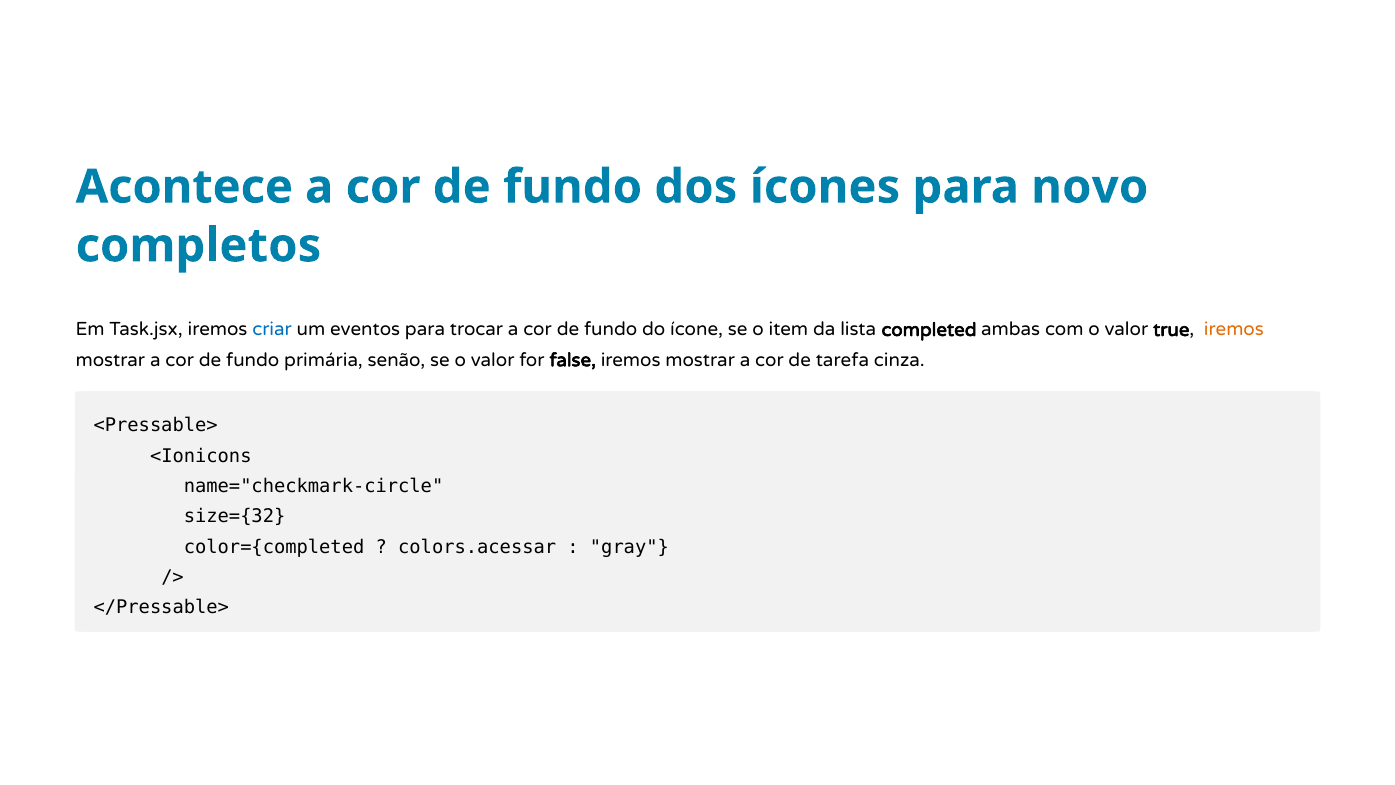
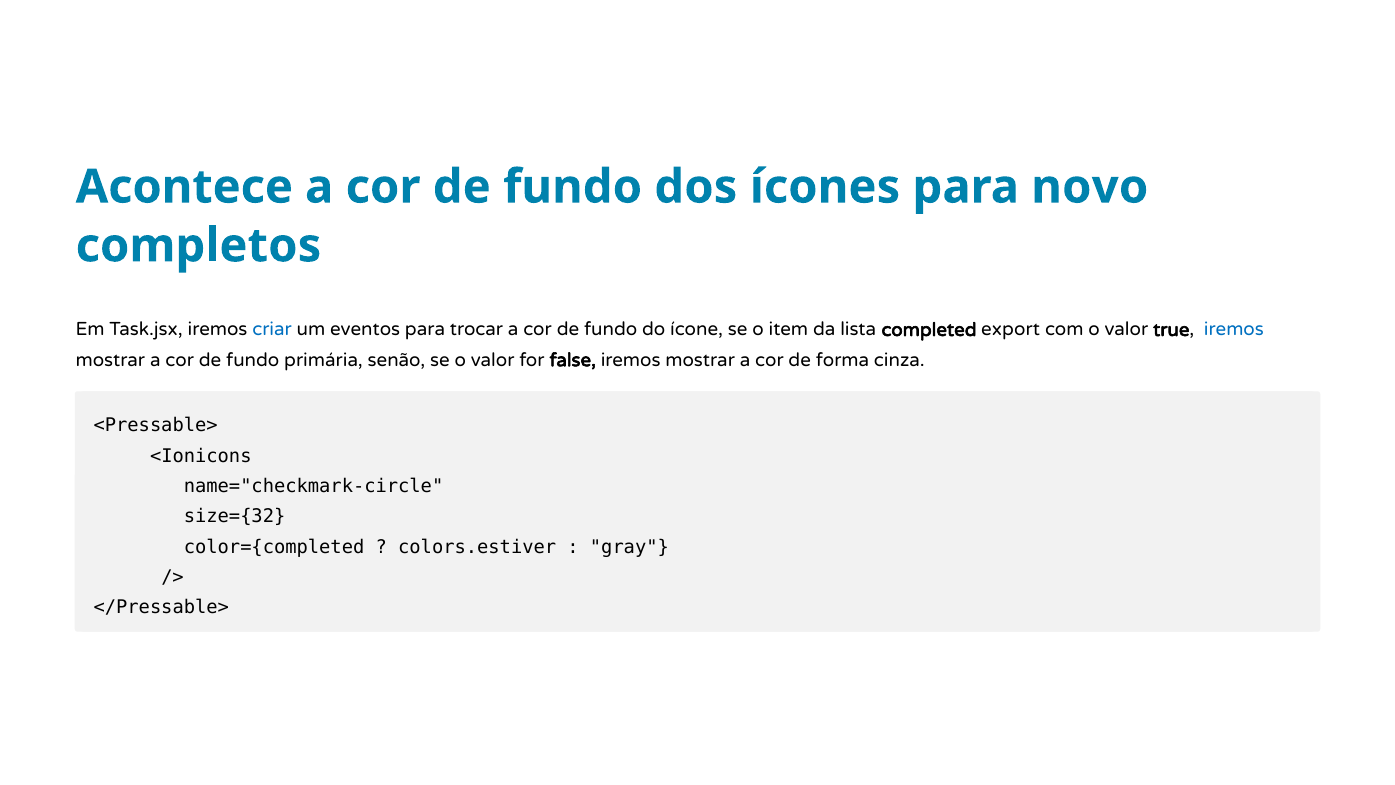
ambas: ambas -> export (1011, 330)
iremos colour: orange -> blue (1234, 330)
tarefa: tarefa -> forma (842, 360)
colors.acessar: colors.acessar -> colors.estiver (477, 547)
